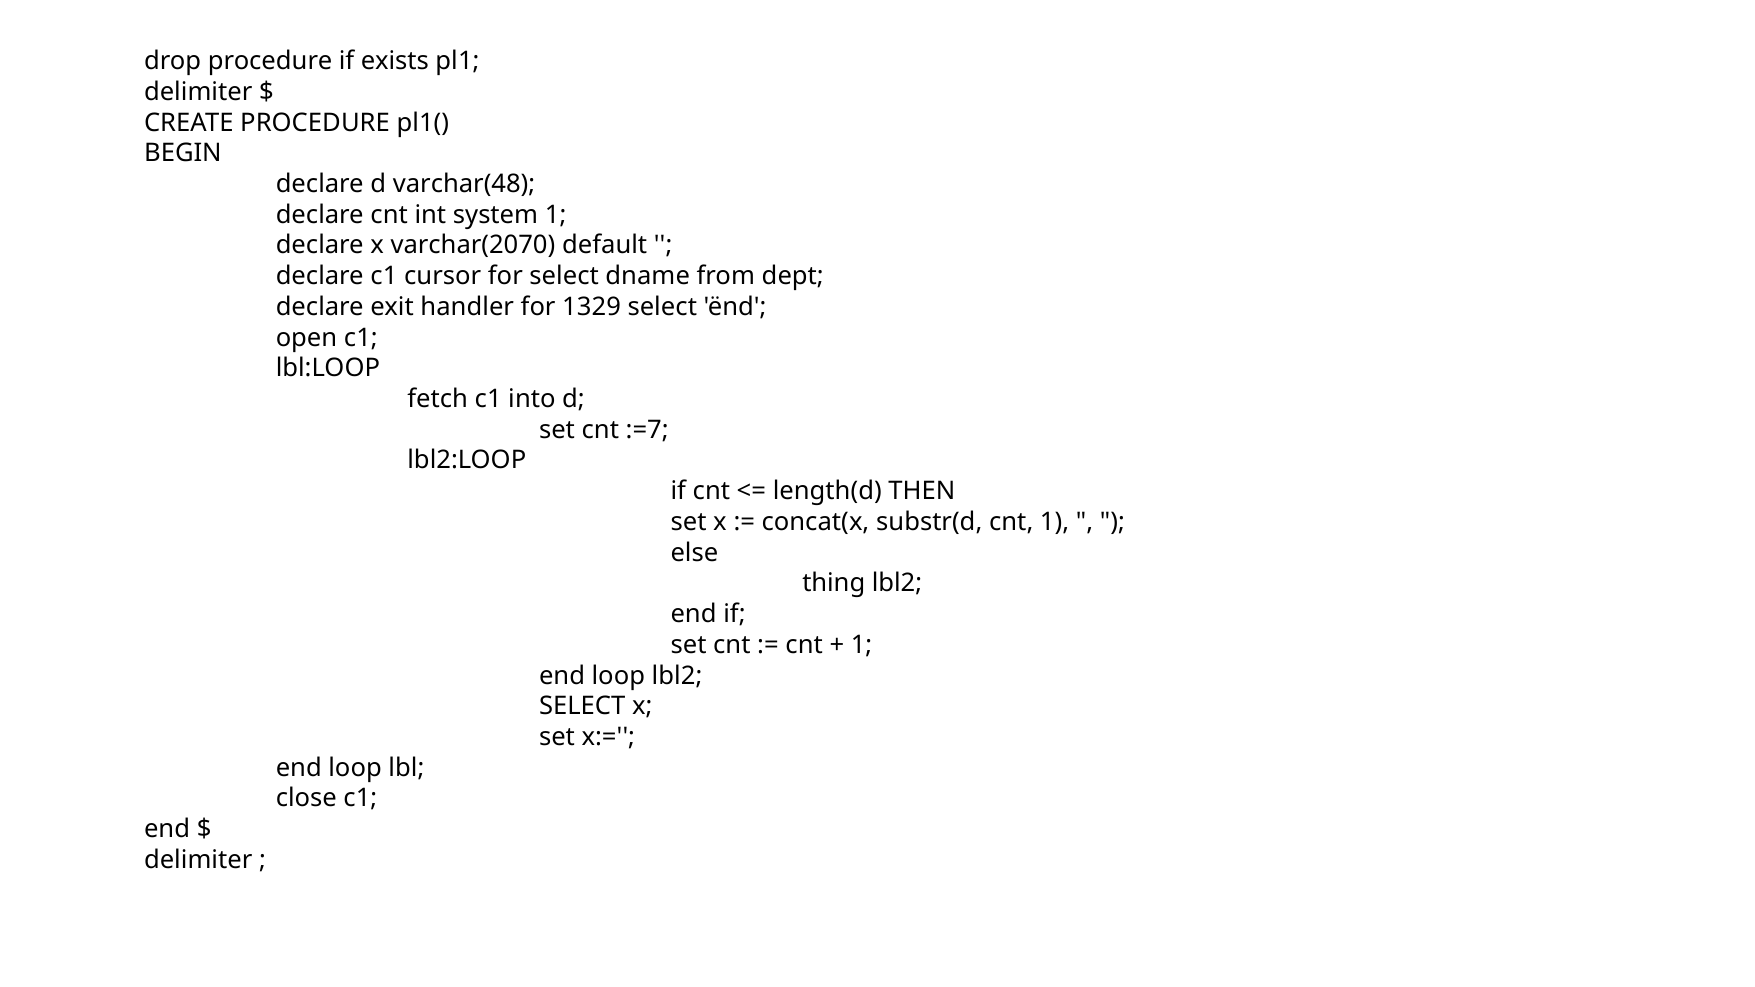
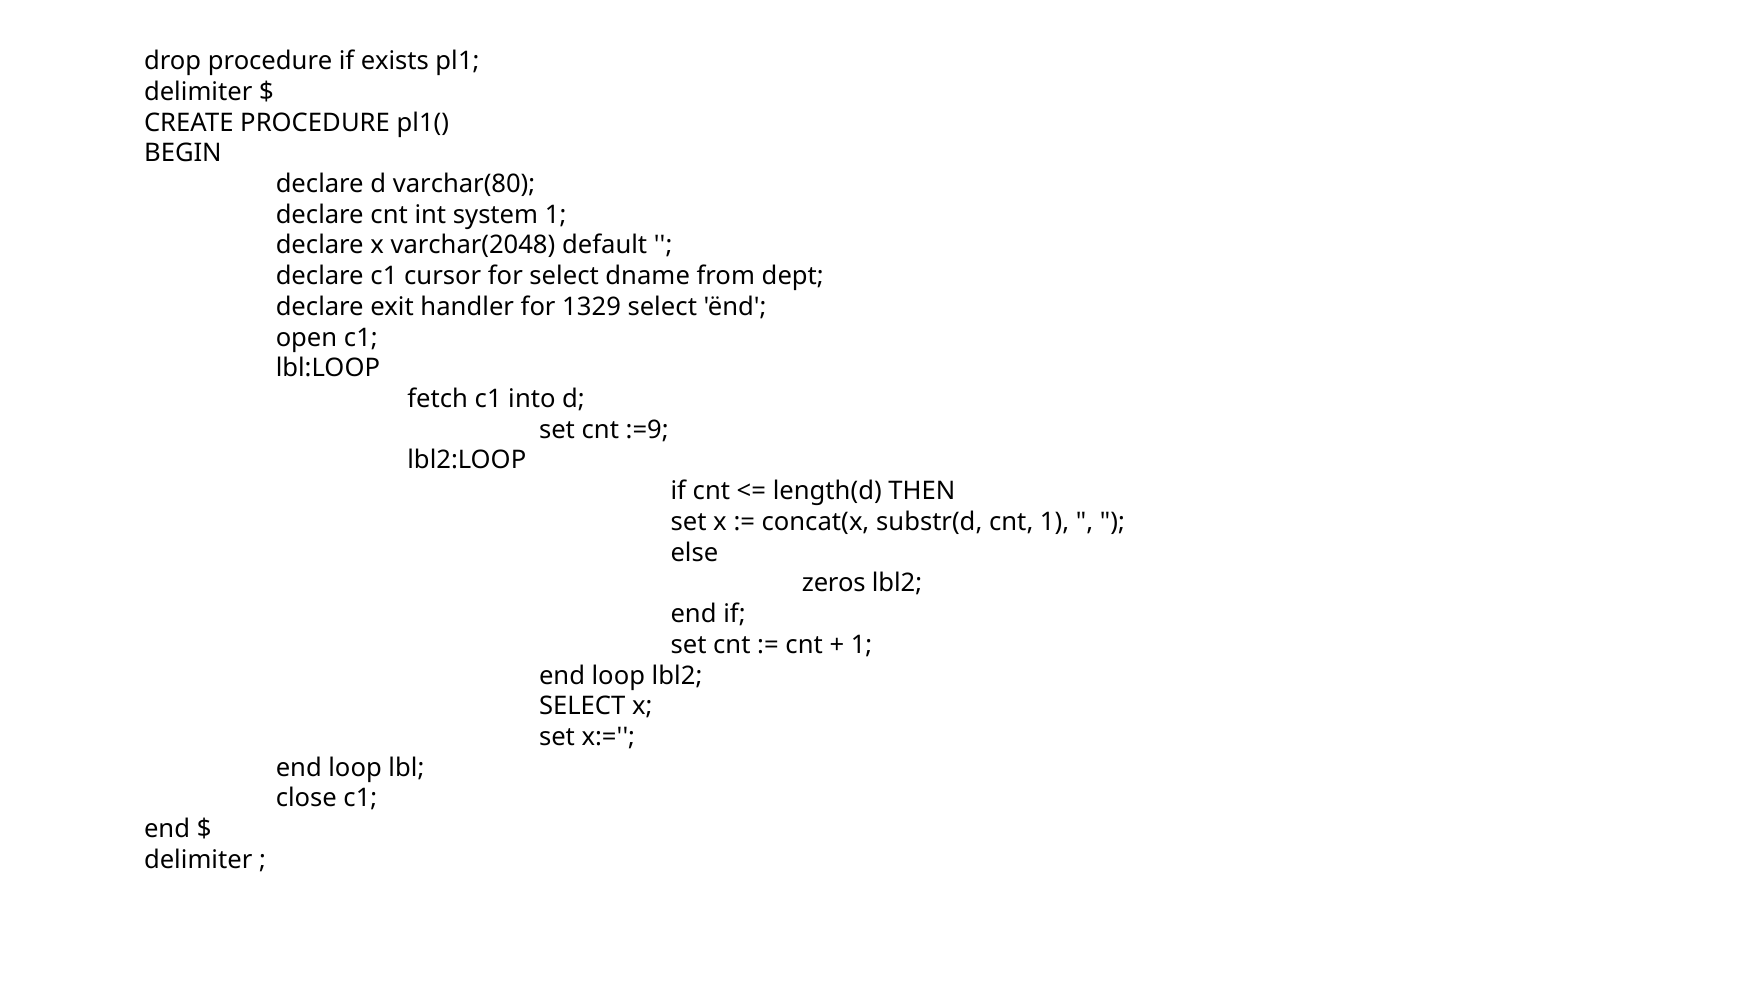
varchar(48: varchar(48 -> varchar(80 (464, 184)
varchar(2070: varchar(2070 -> varchar(2048 (473, 246)
:=7: :=7 -> :=9 (647, 430)
thing: thing -> zeros (834, 584)
